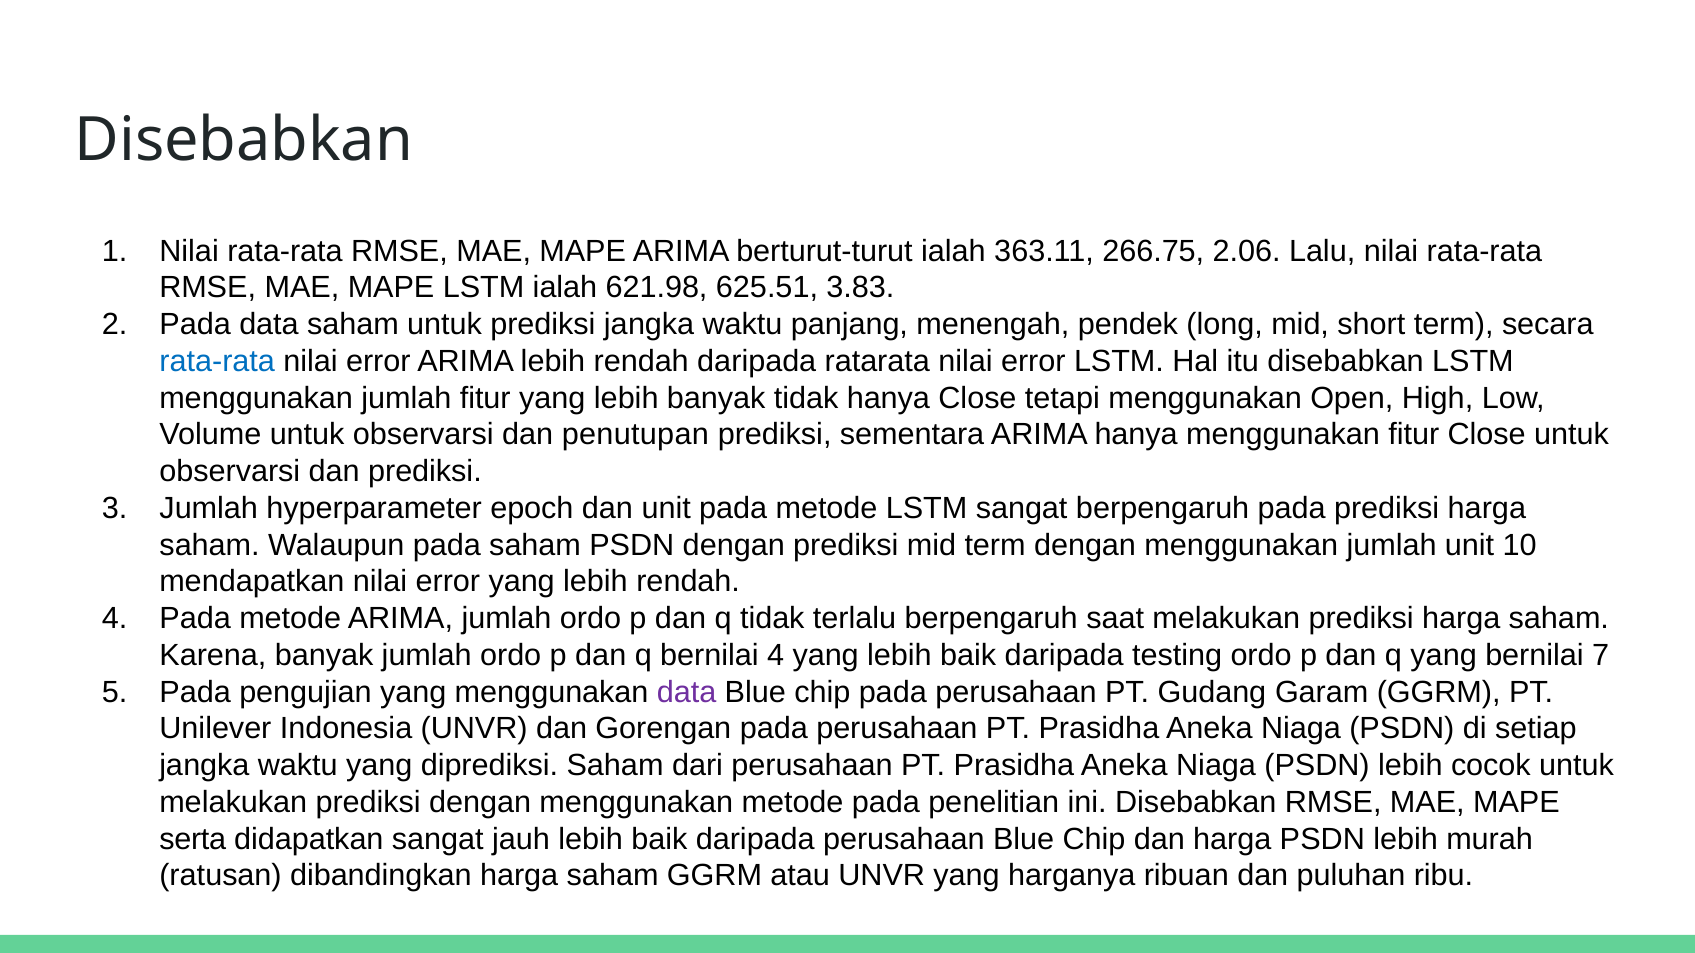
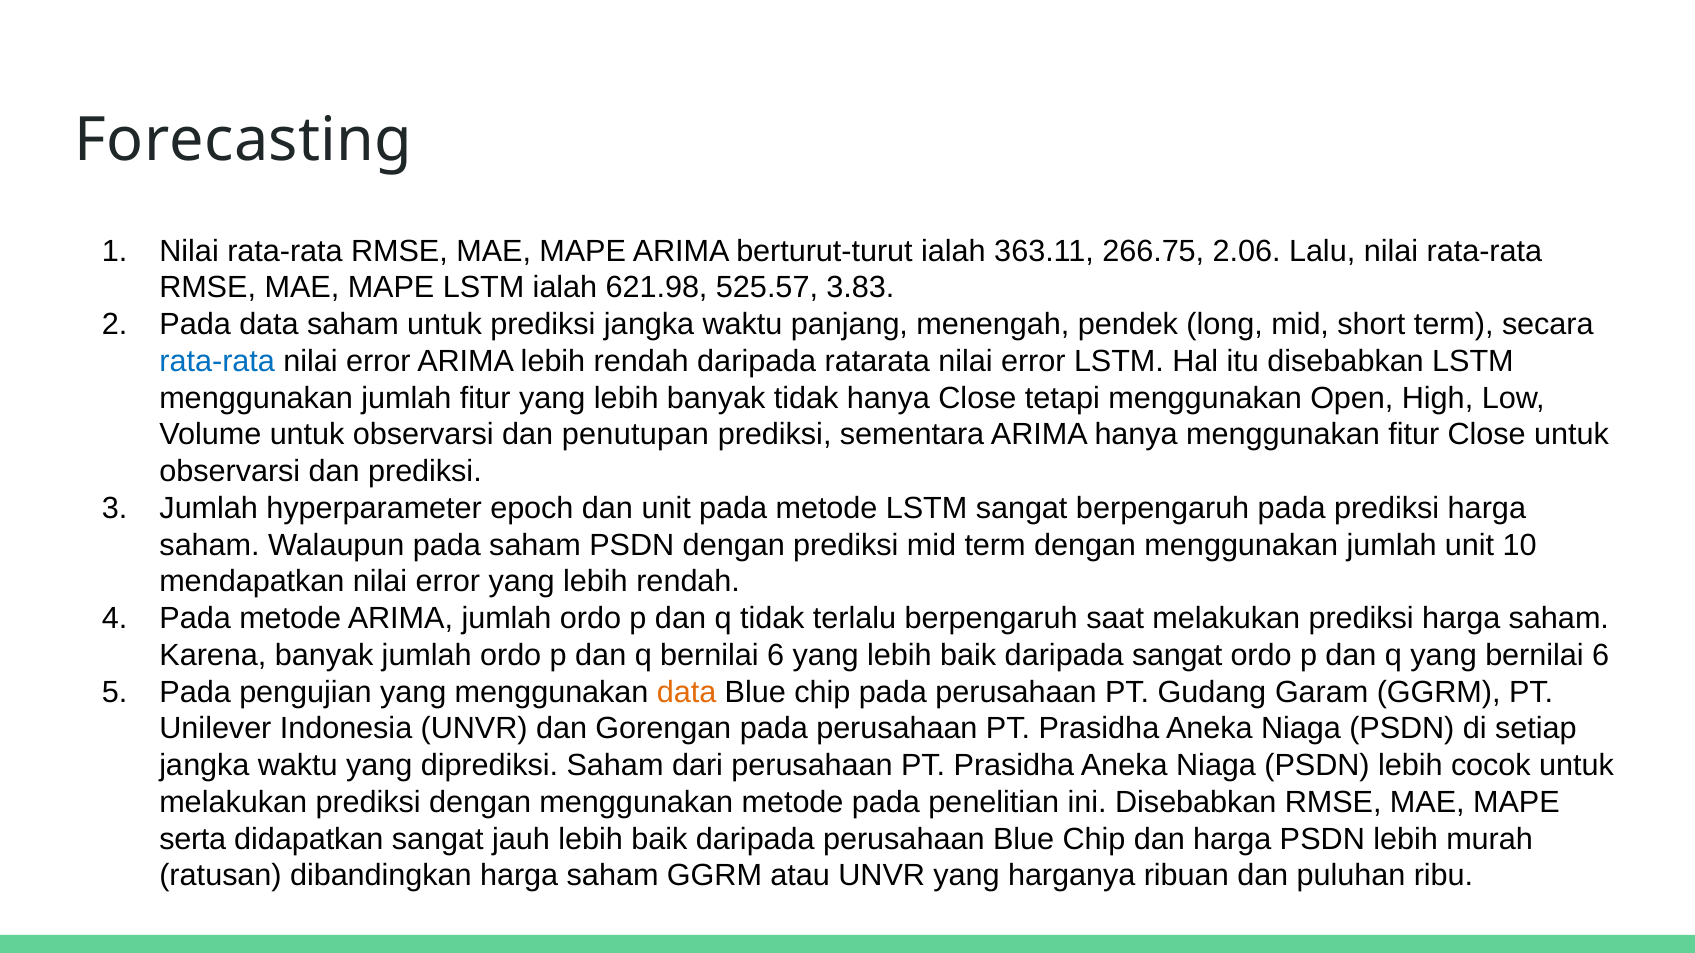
Disebabkan: Disebabkan -> Forecasting (244, 140)
625.51: 625.51 -> 525.57 (767, 288)
q bernilai 4: 4 -> 6 (776, 656)
daripada testing: testing -> sangat (1177, 656)
yang bernilai 7: 7 -> 6 (1601, 656)
data colour: purple -> orange (687, 692)
